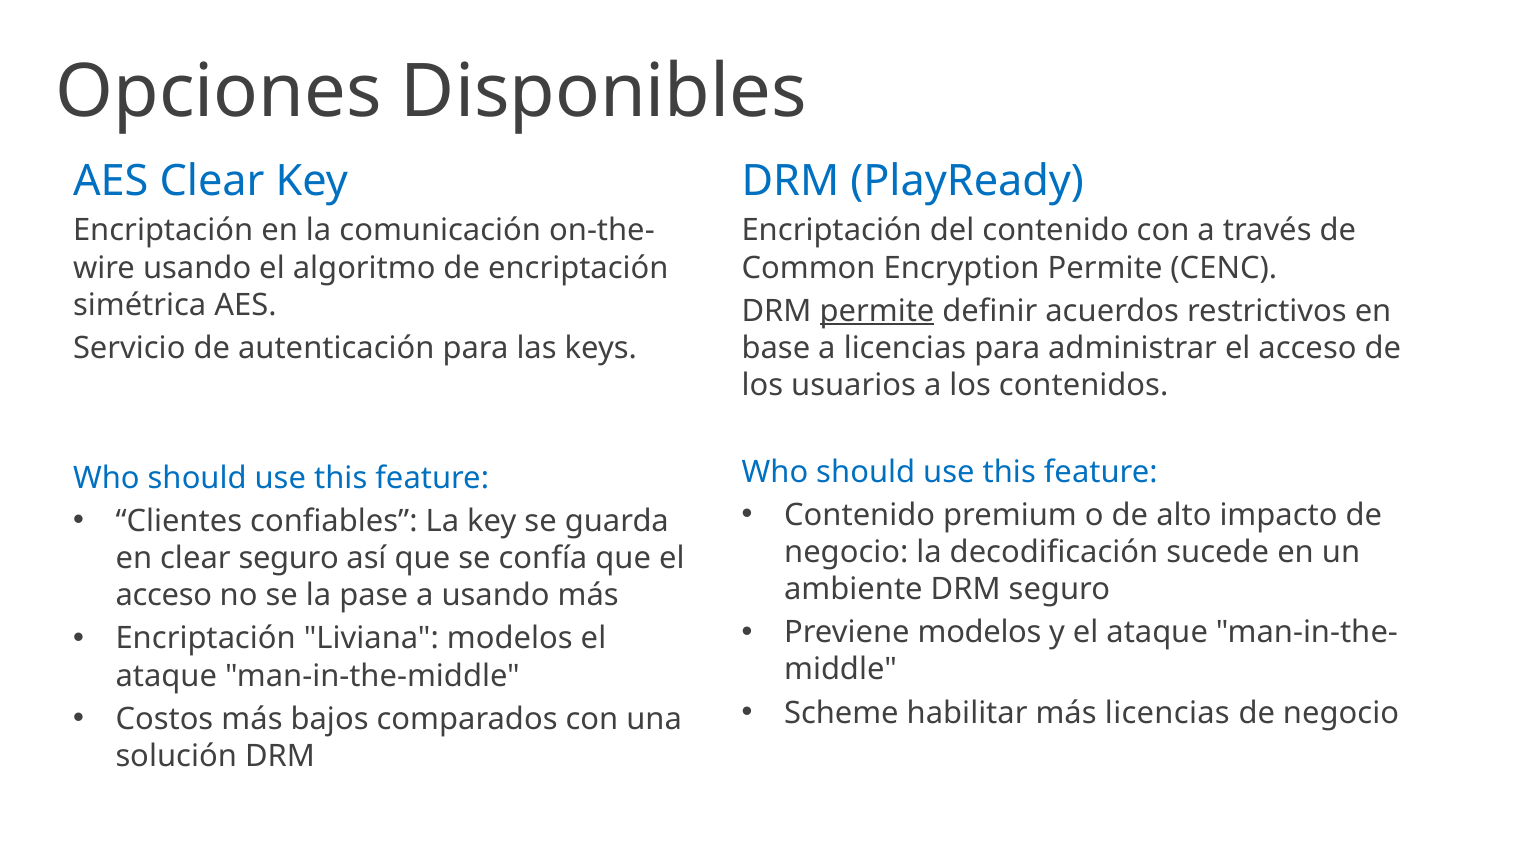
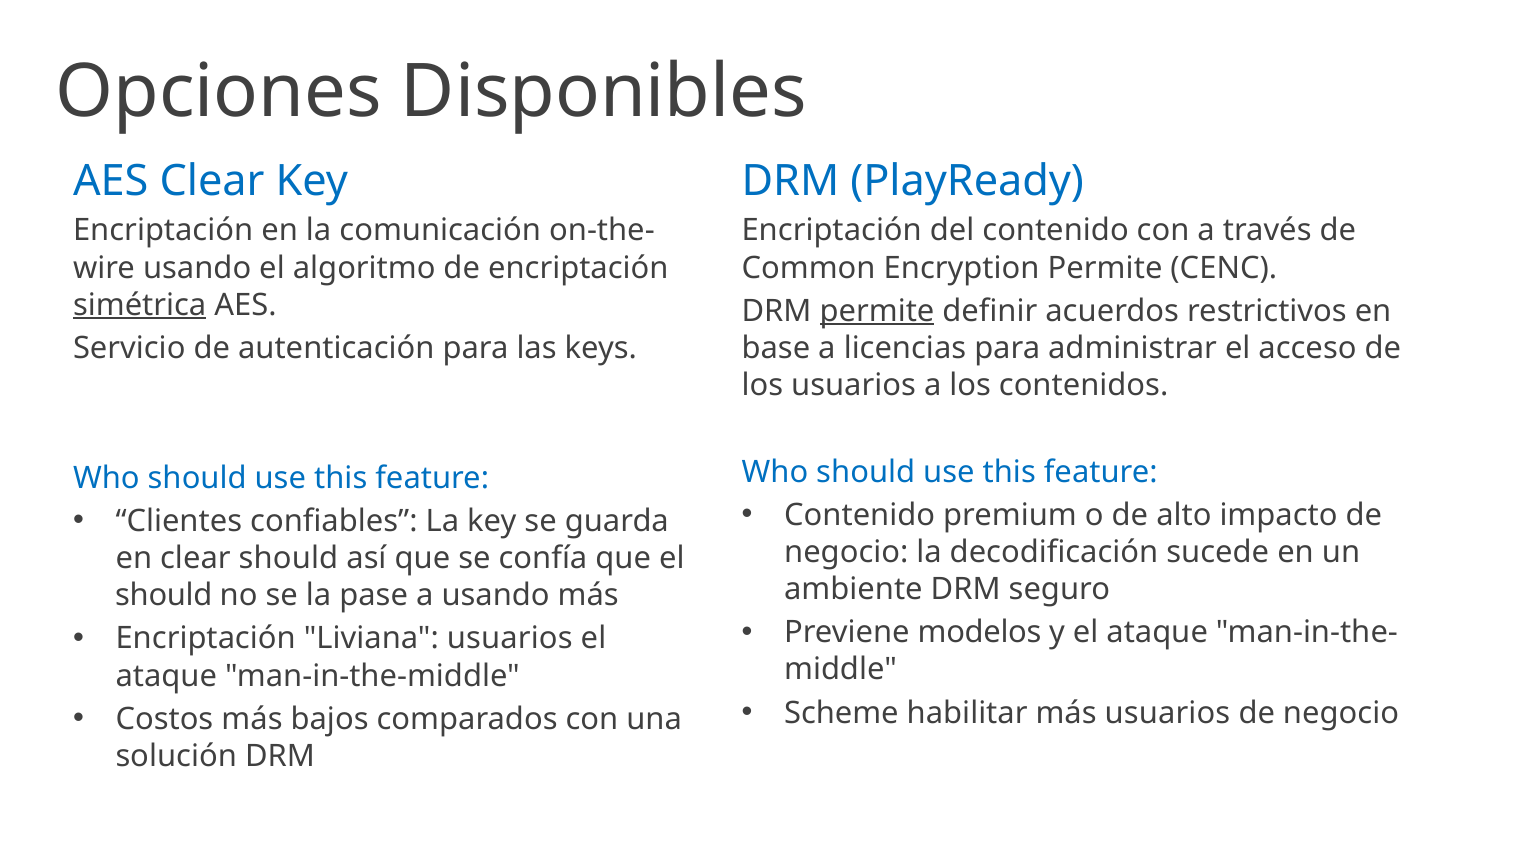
simétrica underline: none -> present (140, 305)
clear seguro: seguro -> should (288, 558)
acceso: acceso -> should (164, 595)
Liviana modelos: modelos -> usuarios (510, 639)
más licencias: licencias -> usuarios (1167, 713)
